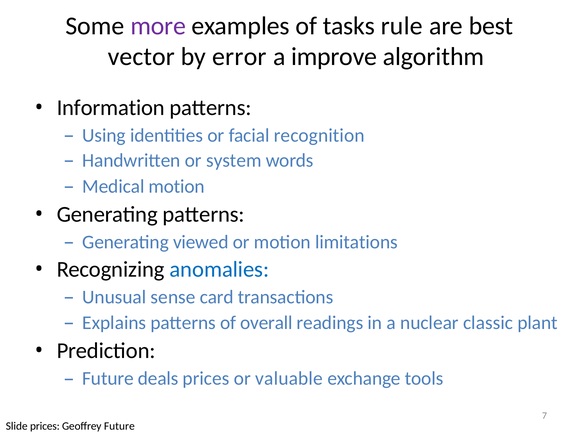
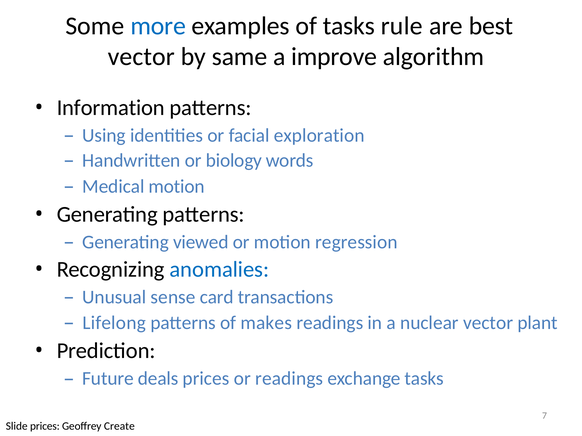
more colour: purple -> blue (158, 26)
error: error -> same (239, 57)
recognition: recognition -> exploration (319, 136)
system: system -> biology (234, 161)
limitations: limitations -> regression (356, 242)
Explains: Explains -> Lifelong (114, 323)
overall: overall -> makes (266, 323)
nuclear classic: classic -> vector (488, 323)
or valuable: valuable -> readings (289, 379)
exchange tools: tools -> tasks (424, 379)
Geoffrey Future: Future -> Create (119, 427)
